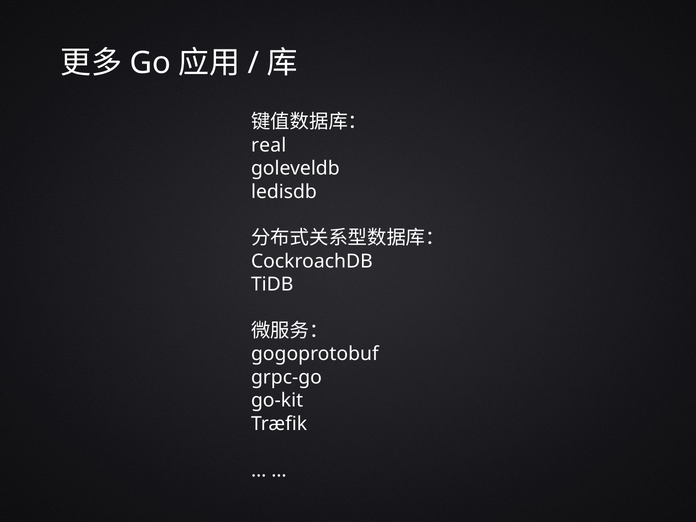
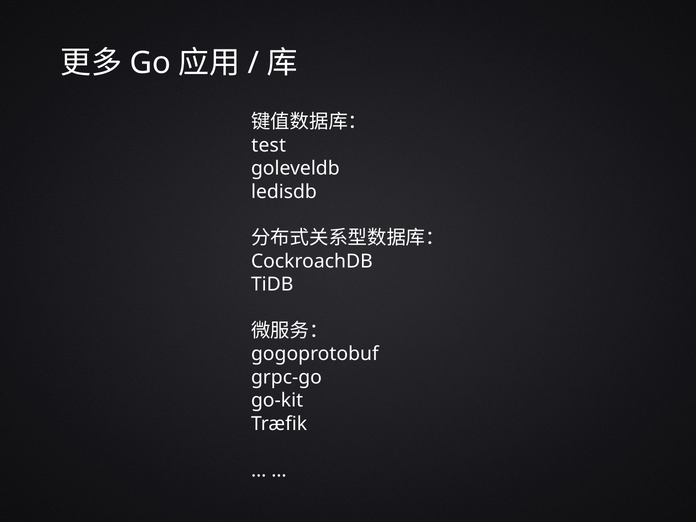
real: real -> test (269, 145)
